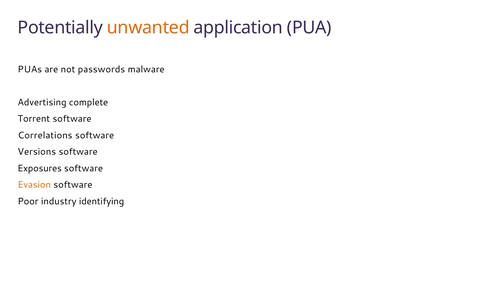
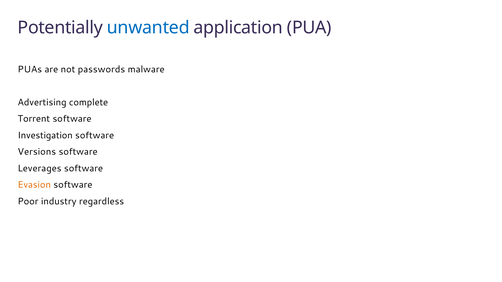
unwanted colour: orange -> blue (148, 28)
Correlations: Correlations -> Investigation (45, 135)
Exposures: Exposures -> Leverages (40, 169)
identifying: identifying -> regardless (102, 202)
